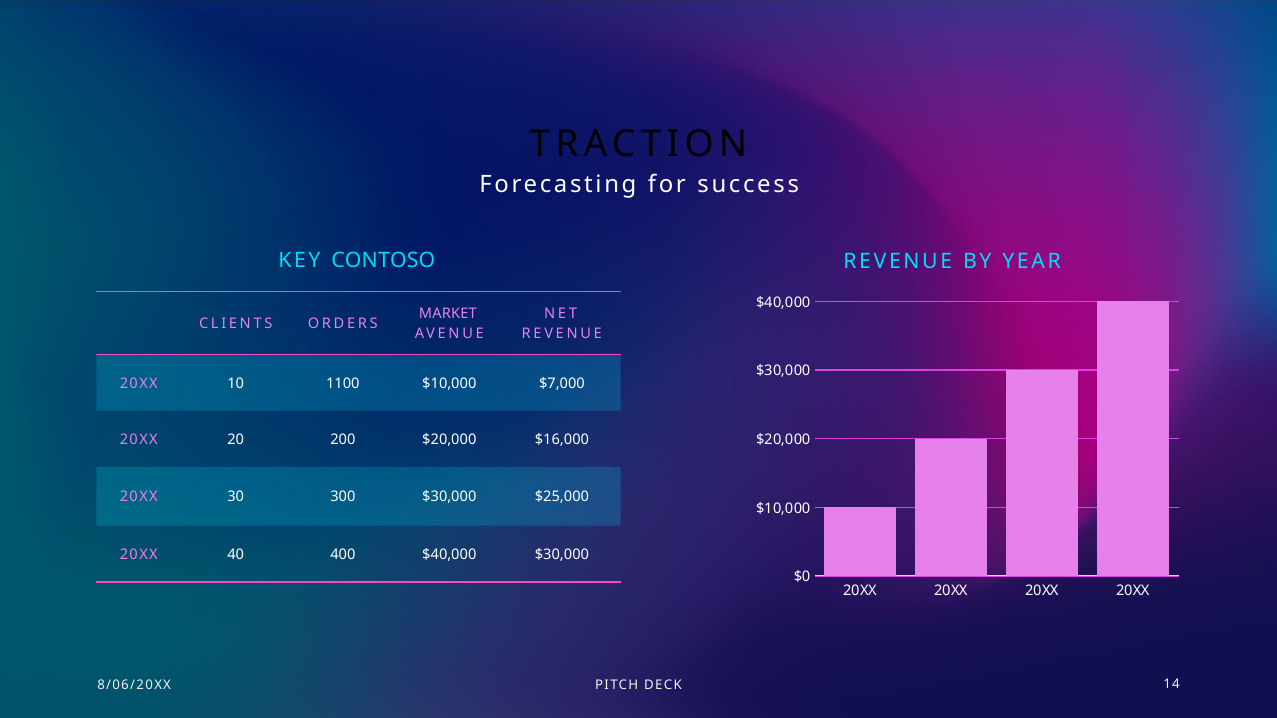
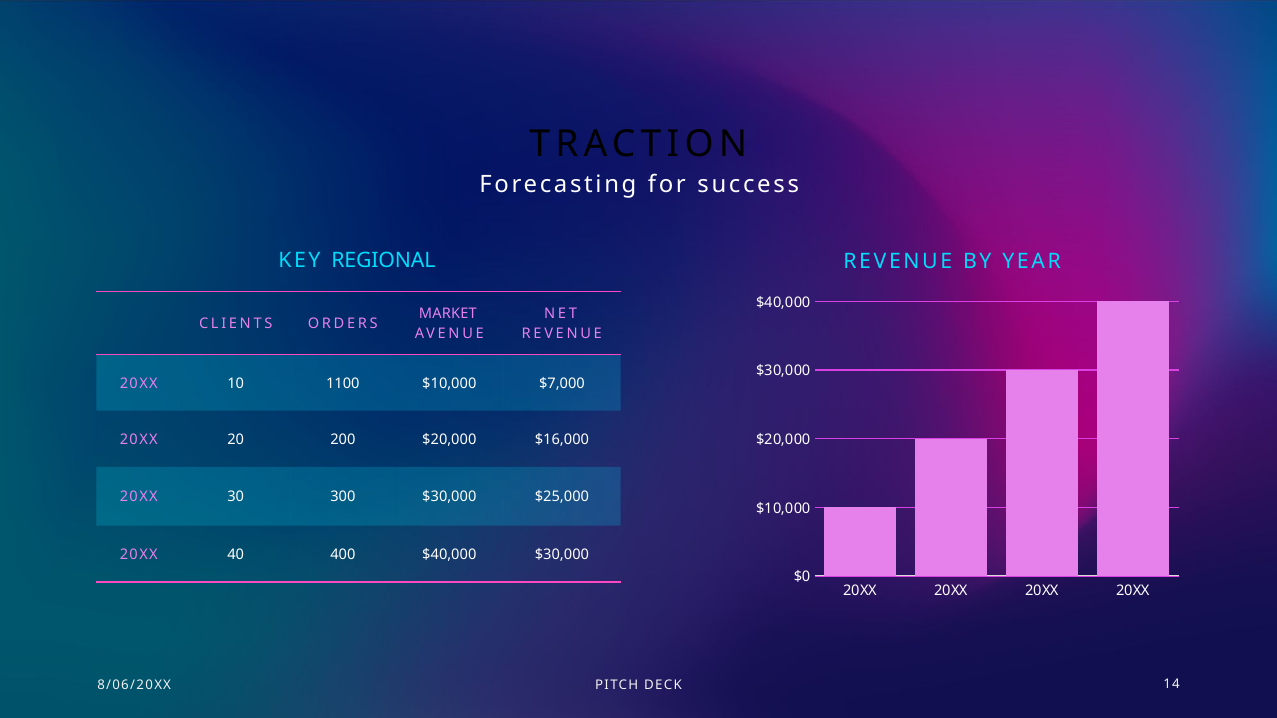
CONTOSO: CONTOSO -> REGIONAL (383, 261)
